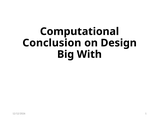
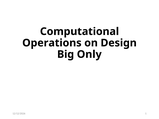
Conclusion: Conclusion -> Operations (52, 43)
With: With -> Only (89, 54)
